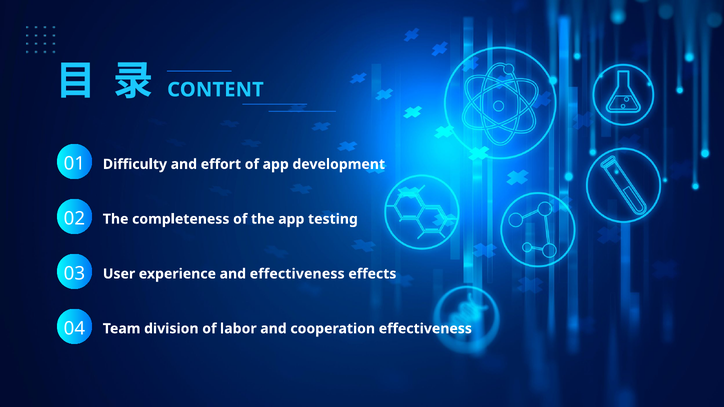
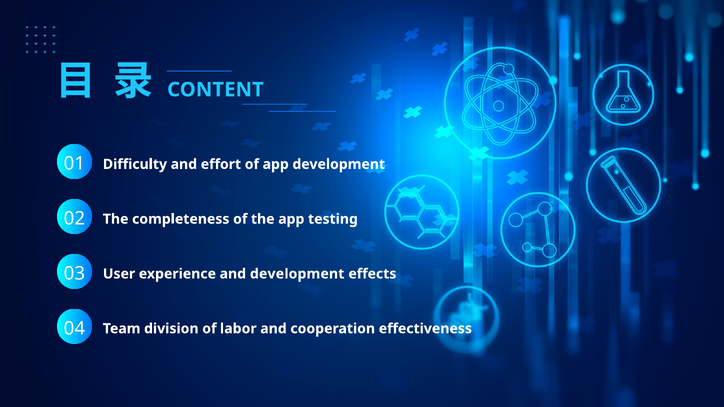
and effectiveness: effectiveness -> development (297, 274)
